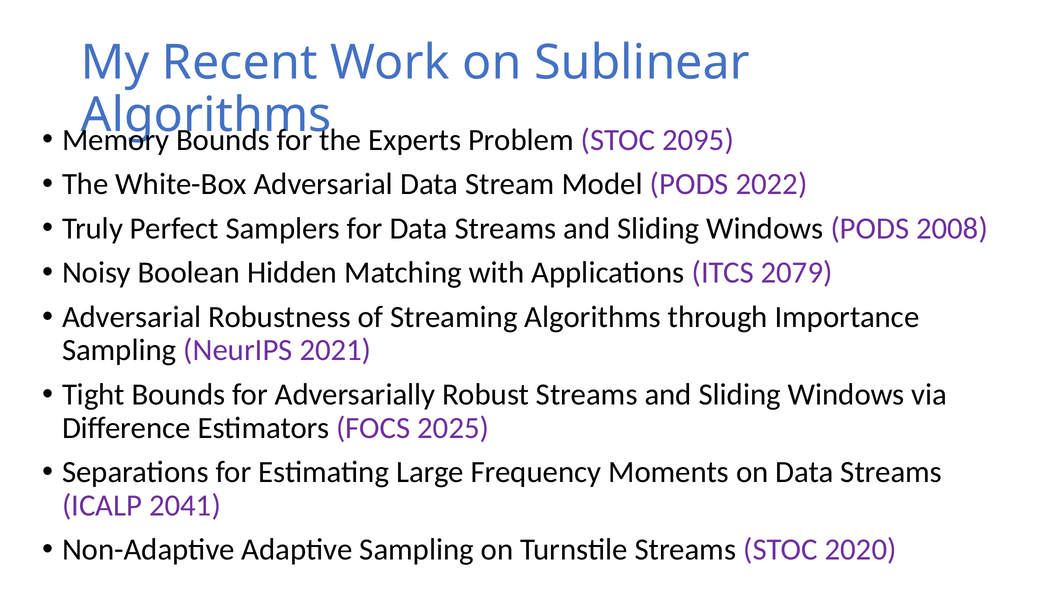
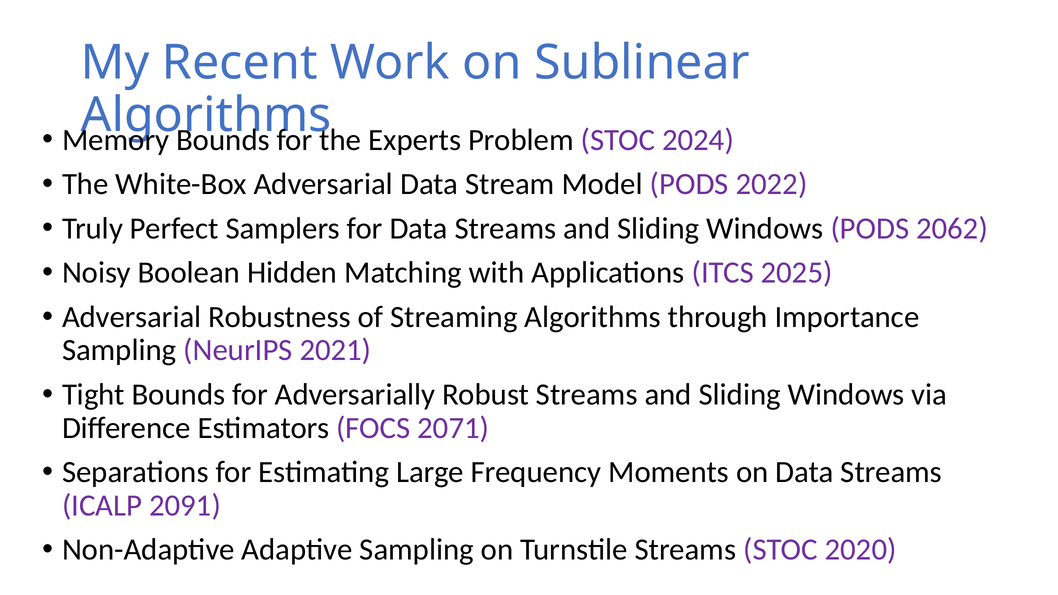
2095: 2095 -> 2024 (698, 140)
2008: 2008 -> 2062 (952, 229)
2079: 2079 -> 2025 (797, 273)
2025: 2025 -> 2071 (453, 428)
2041: 2041 -> 2091 (185, 506)
